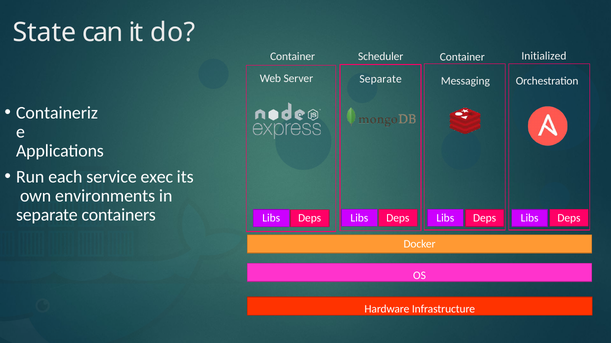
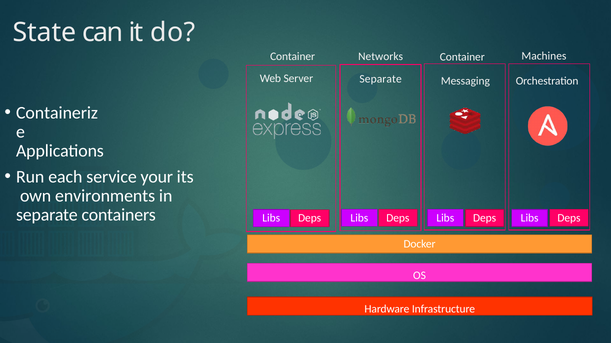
Scheduler: Scheduler -> Networks (381, 57)
Initialized: Initialized -> Machines (544, 56)
exec: exec -> your (157, 177)
